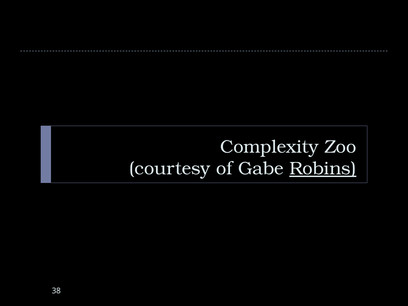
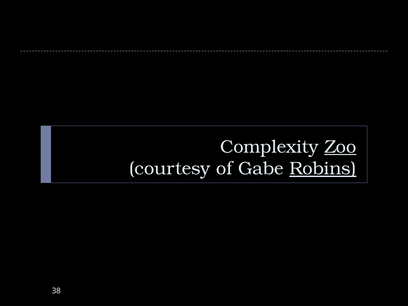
Zoo underline: none -> present (340, 147)
